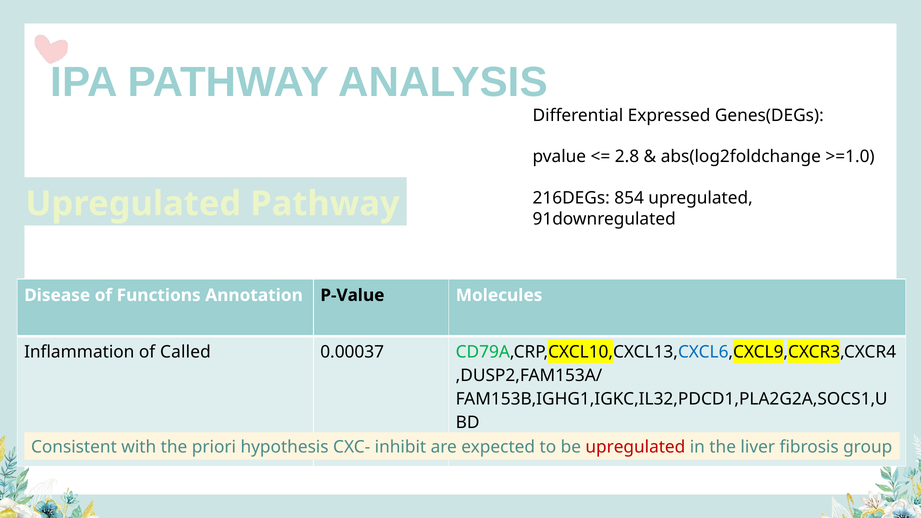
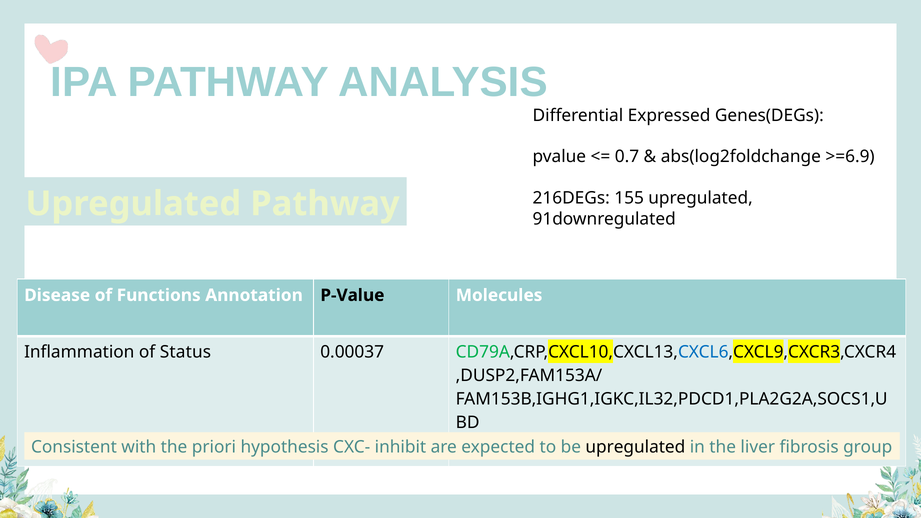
2.8: 2.8 -> 0.7 (627, 157)
>=1.0: >=1.0 -> >=6.9 (850, 157)
854: 854 -> 155 (629, 198)
Called: Called -> Status (185, 352)
upregulated colour: red -> black (635, 447)
